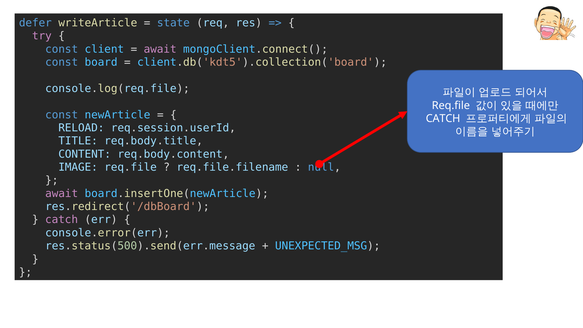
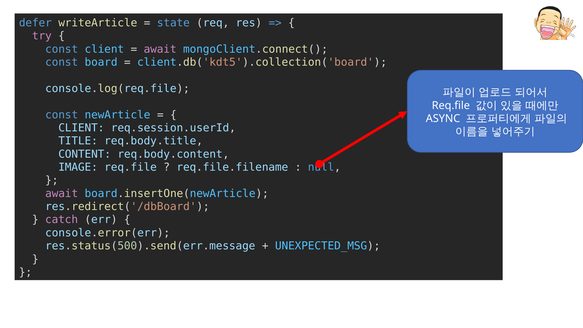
CATCH: CATCH -> ASYNC (443, 119)
RELOAD: RELOAD -> CLIENT (81, 128)
